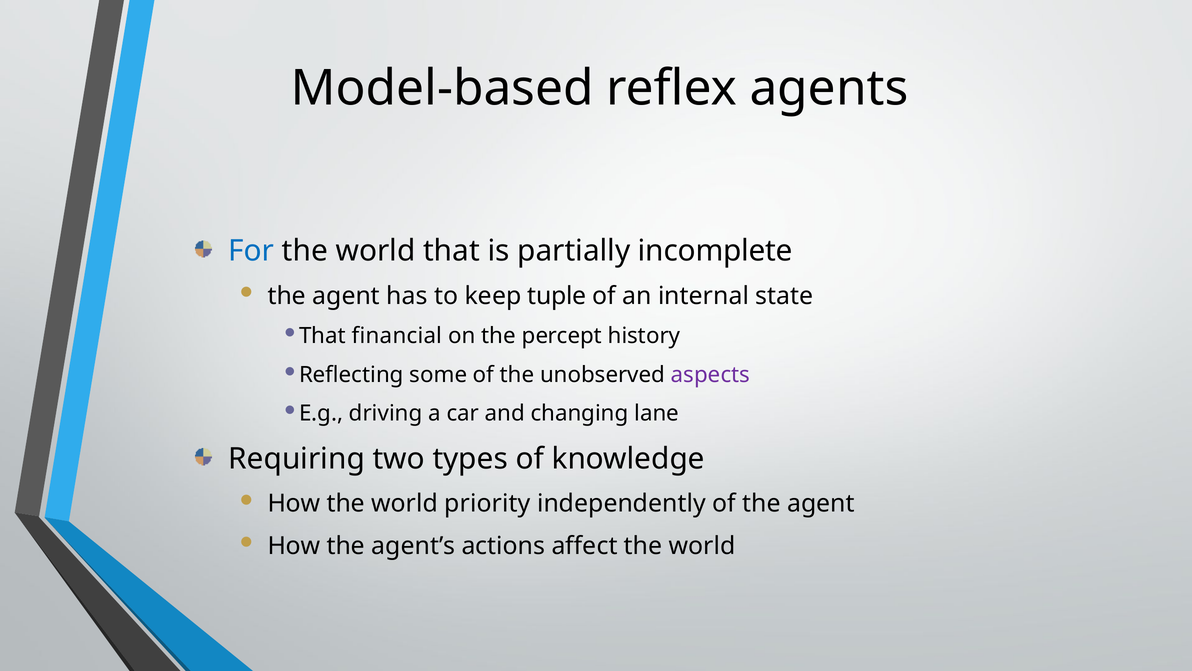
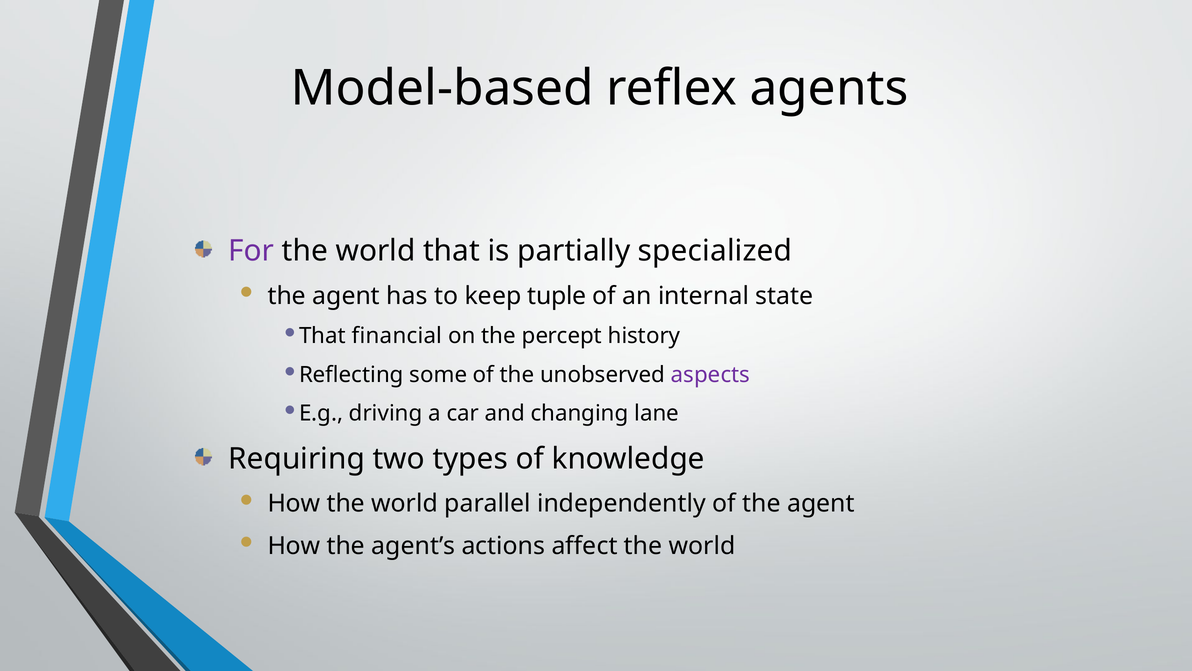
For colour: blue -> purple (251, 251)
incomplete: incomplete -> specialized (715, 251)
priority: priority -> parallel (488, 503)
